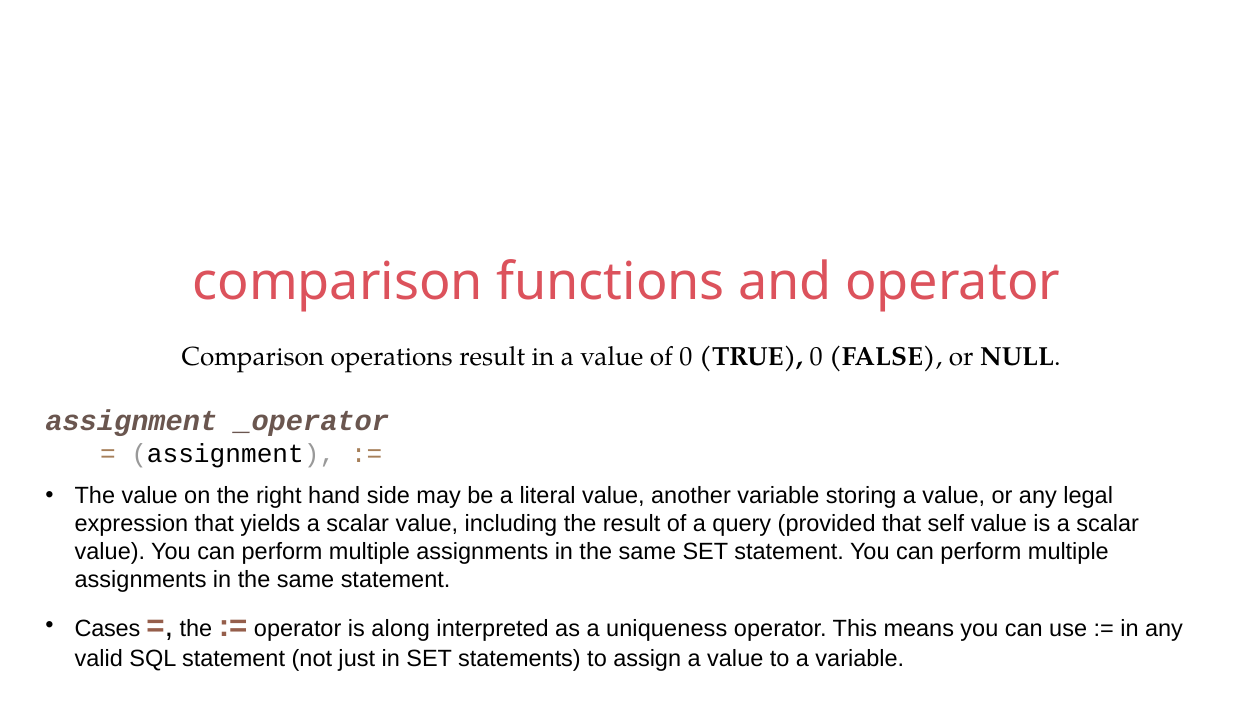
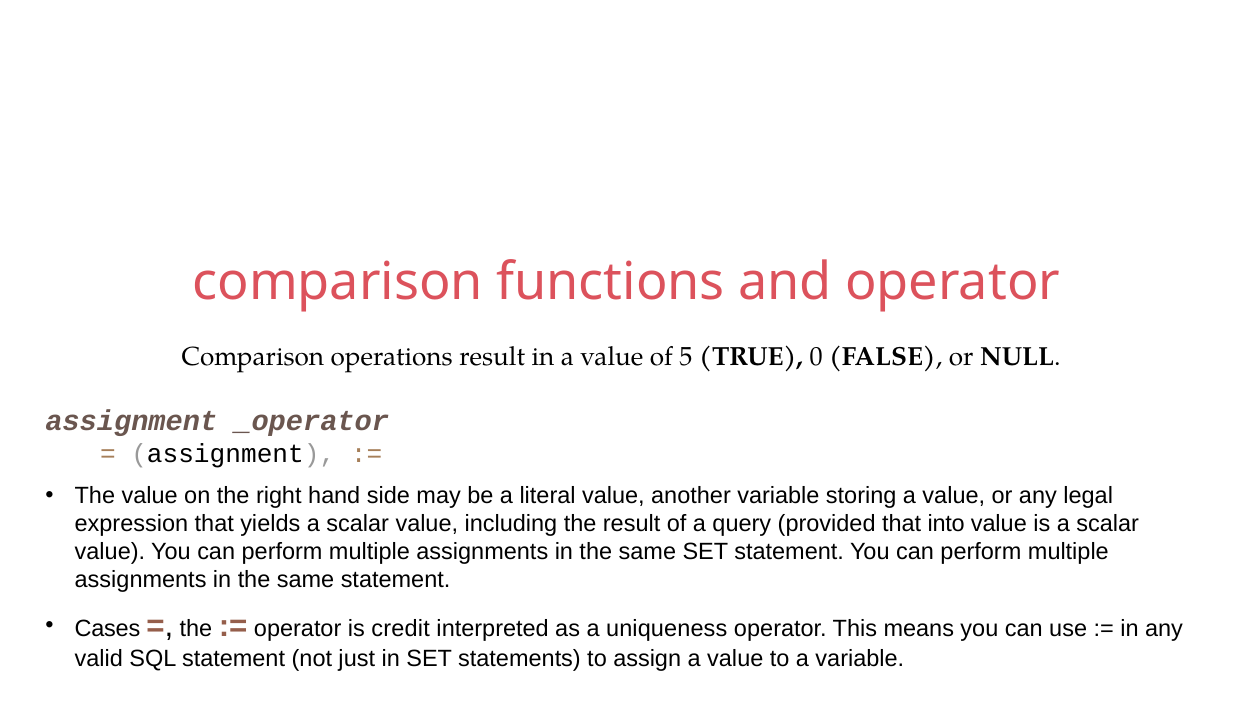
of 0: 0 -> 5 (686, 357)
self: self -> into (946, 524)
along: along -> credit (401, 629)
